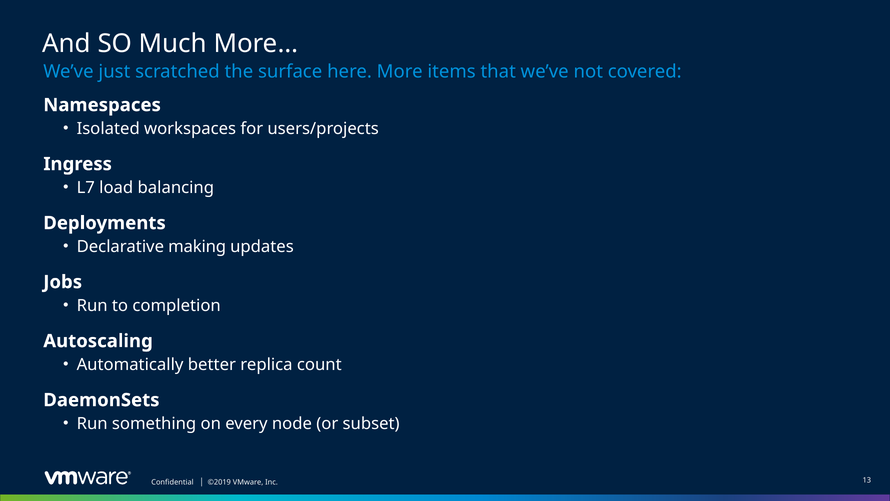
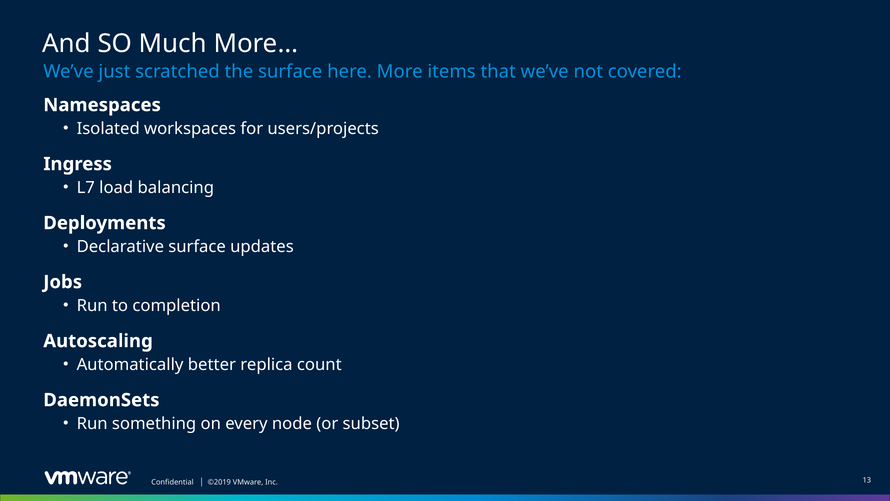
Declarative making: making -> surface (197, 247)
